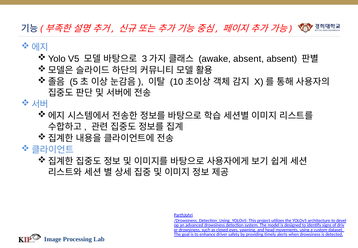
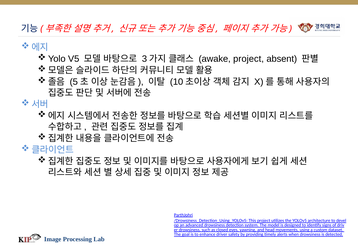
awake absent: absent -> project (249, 59)
